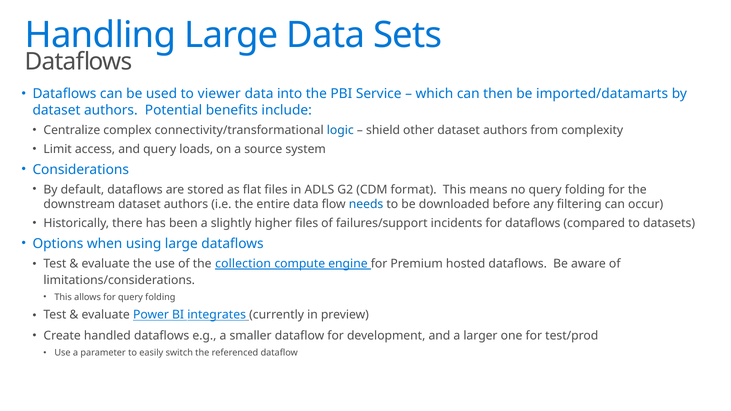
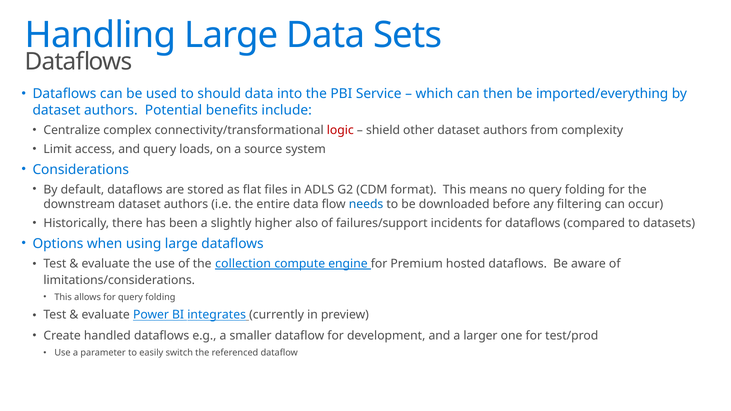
viewer: viewer -> should (219, 94)
imported/datamarts: imported/datamarts -> imported/everything (602, 94)
logic colour: blue -> red (340, 130)
higher files: files -> also (307, 223)
